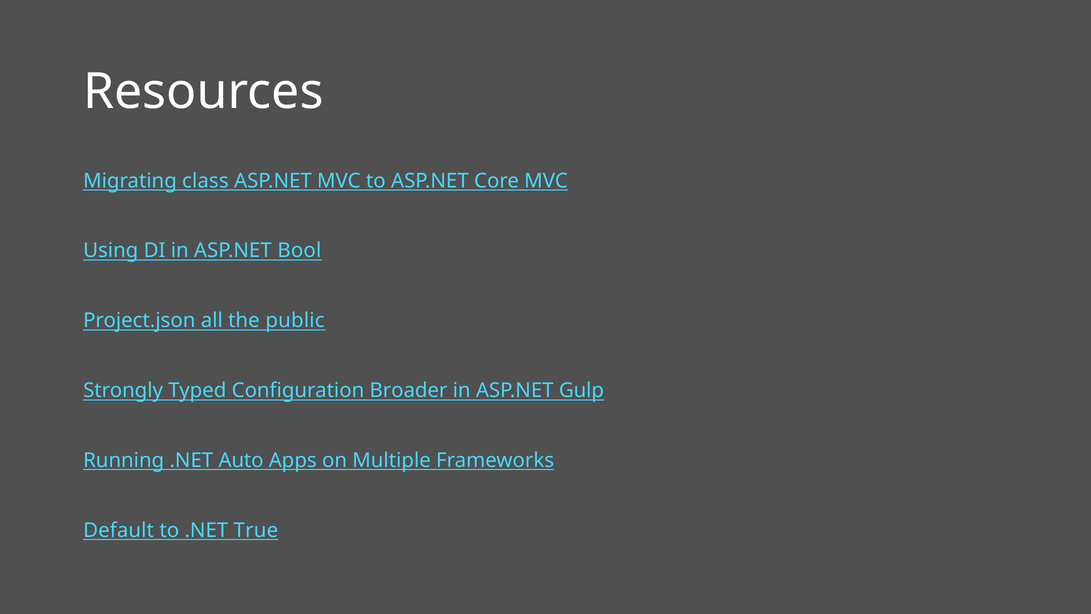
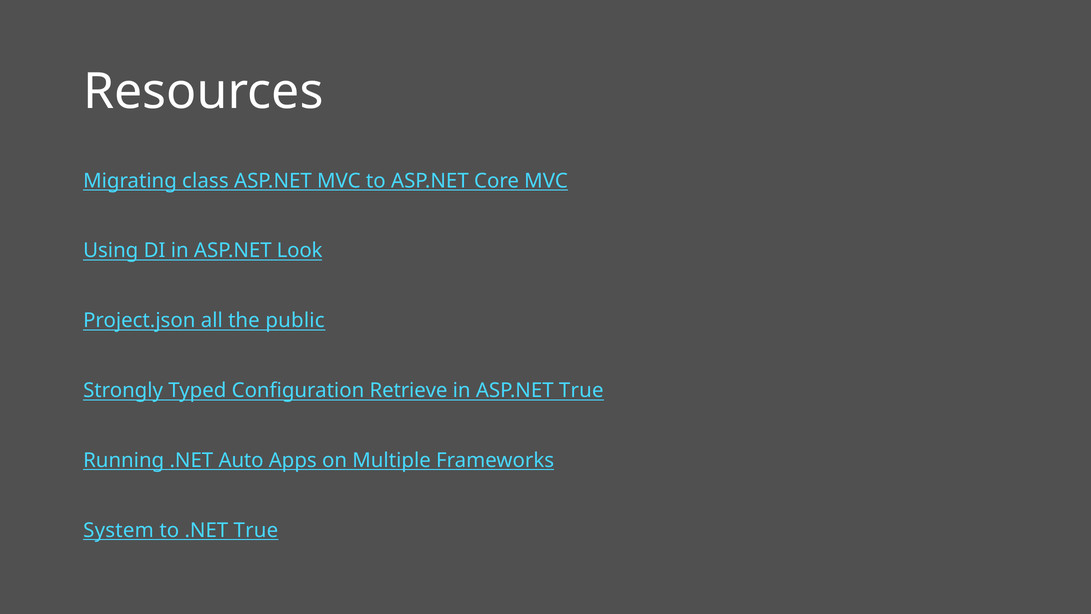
Bool: Bool -> Look (300, 251)
Broader: Broader -> Retrieve (409, 390)
ASP.NET Gulp: Gulp -> True (581, 390)
Default: Default -> System (119, 530)
